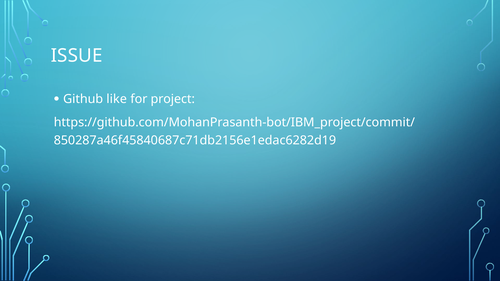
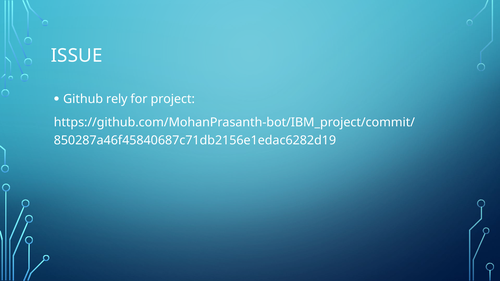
like: like -> rely (117, 99)
